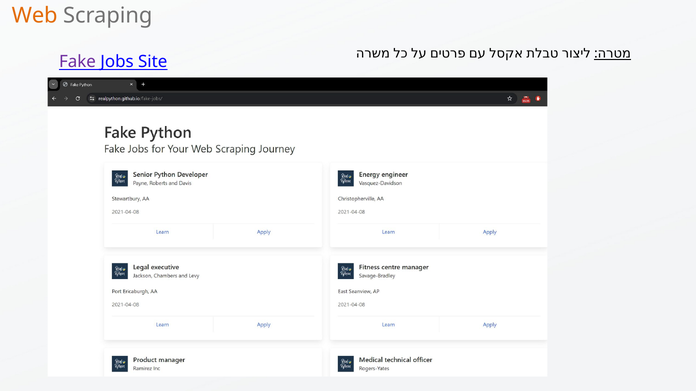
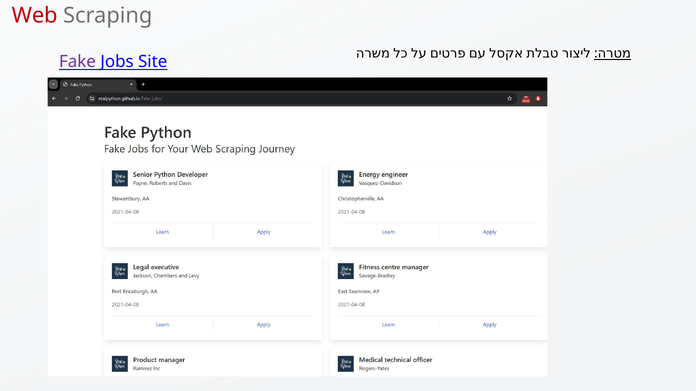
Web colour: orange -> red (35, 16)
